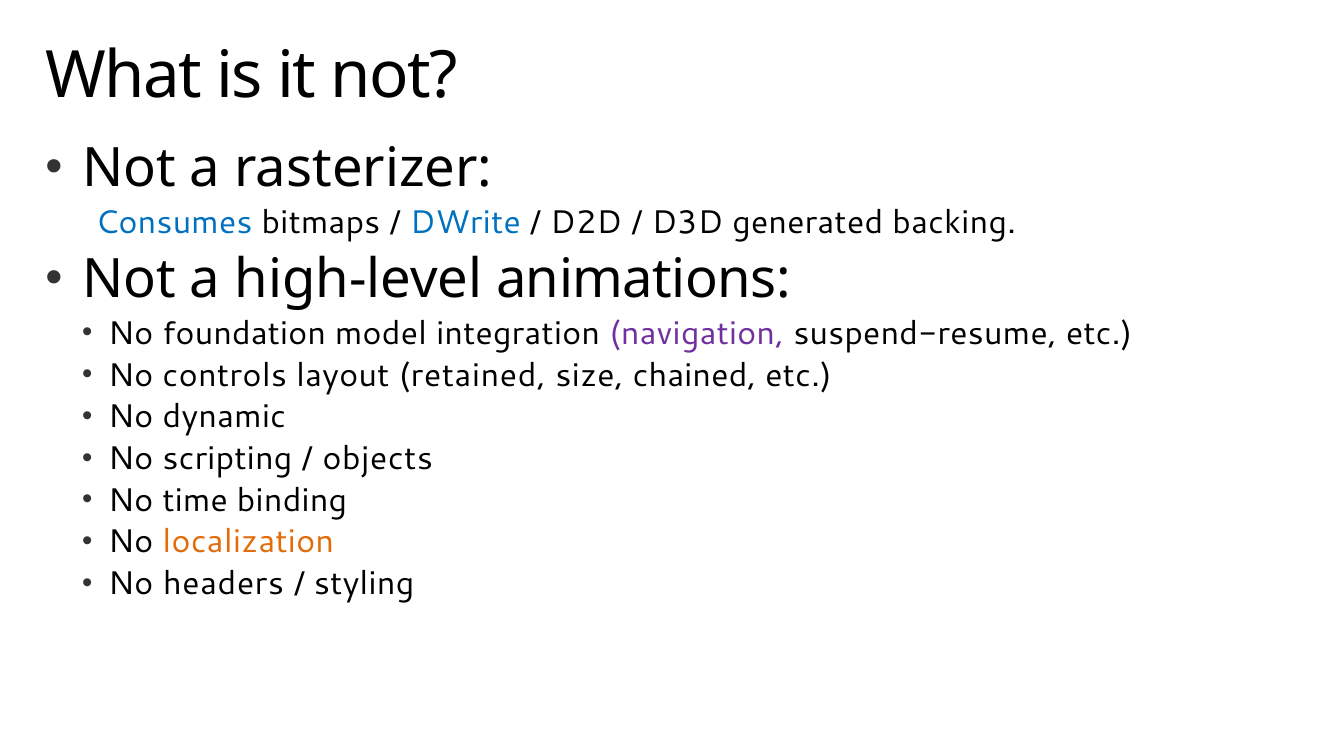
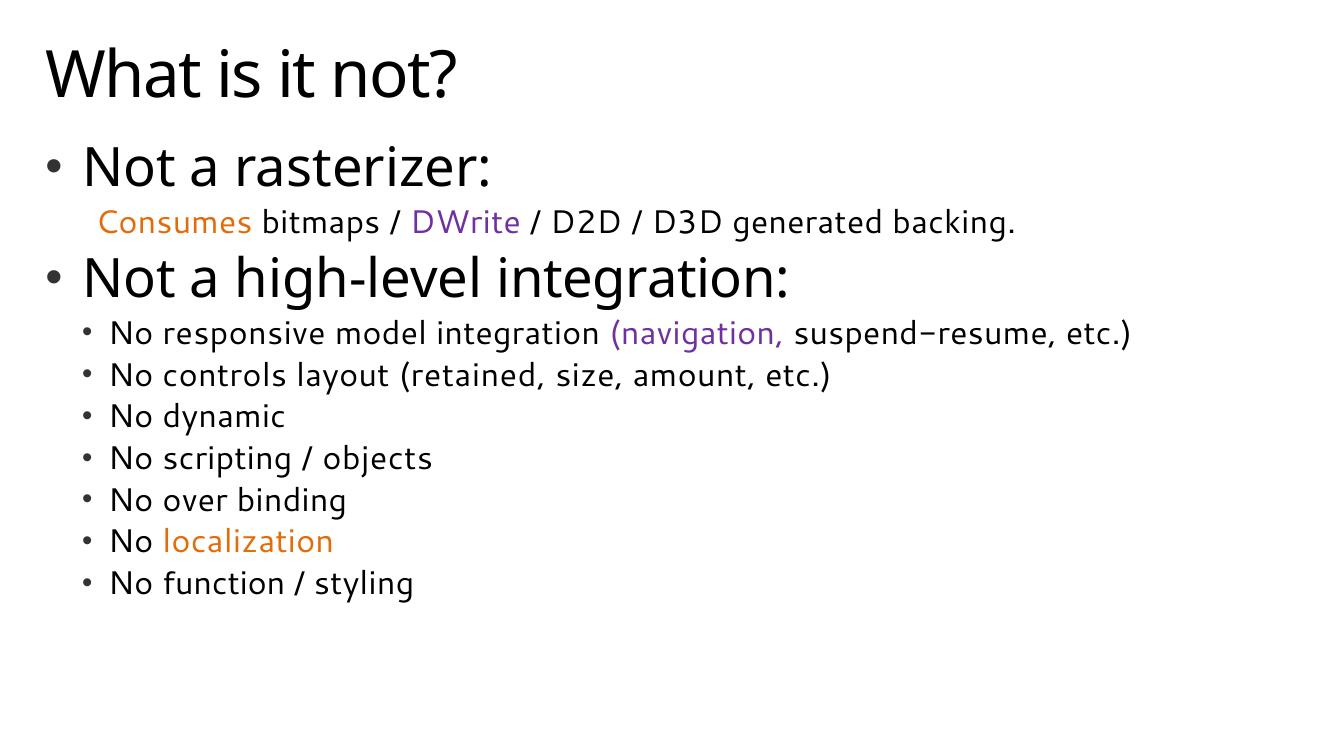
Consumes colour: blue -> orange (174, 222)
DWrite colour: blue -> purple (465, 222)
high-level animations: animations -> integration (643, 280)
foundation: foundation -> responsive (244, 334)
chained: chained -> amount (694, 376)
time: time -> over (195, 501)
headers: headers -> function (224, 584)
